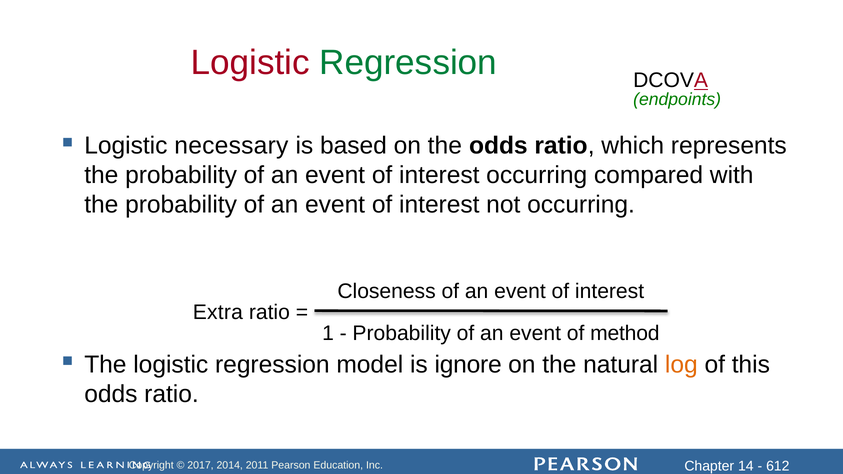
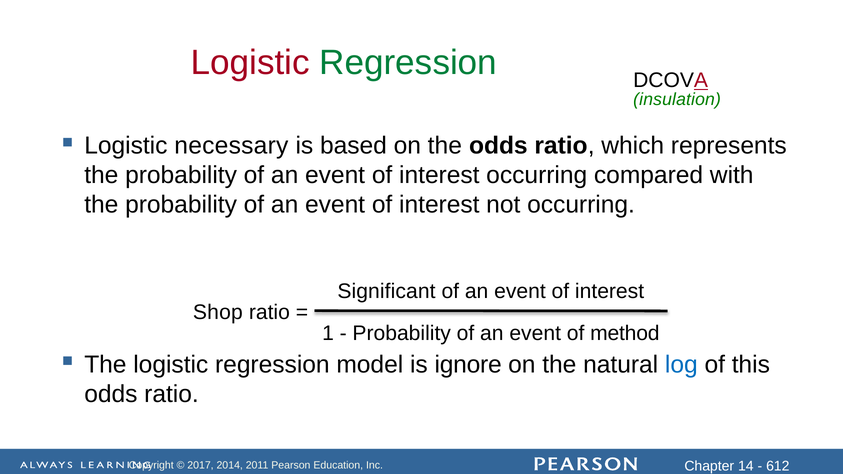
endpoints: endpoints -> insulation (677, 100)
Closeness: Closeness -> Significant (386, 291)
Extra: Extra -> Shop (218, 312)
log colour: orange -> blue (681, 365)
